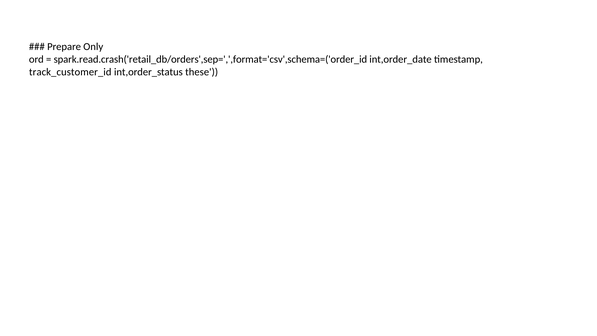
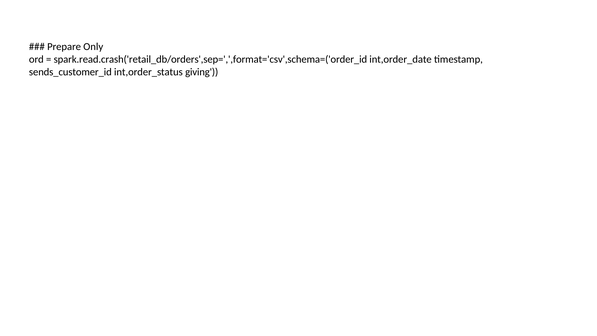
track_customer_id: track_customer_id -> sends_customer_id (70, 72)
these: these -> giving (202, 72)
